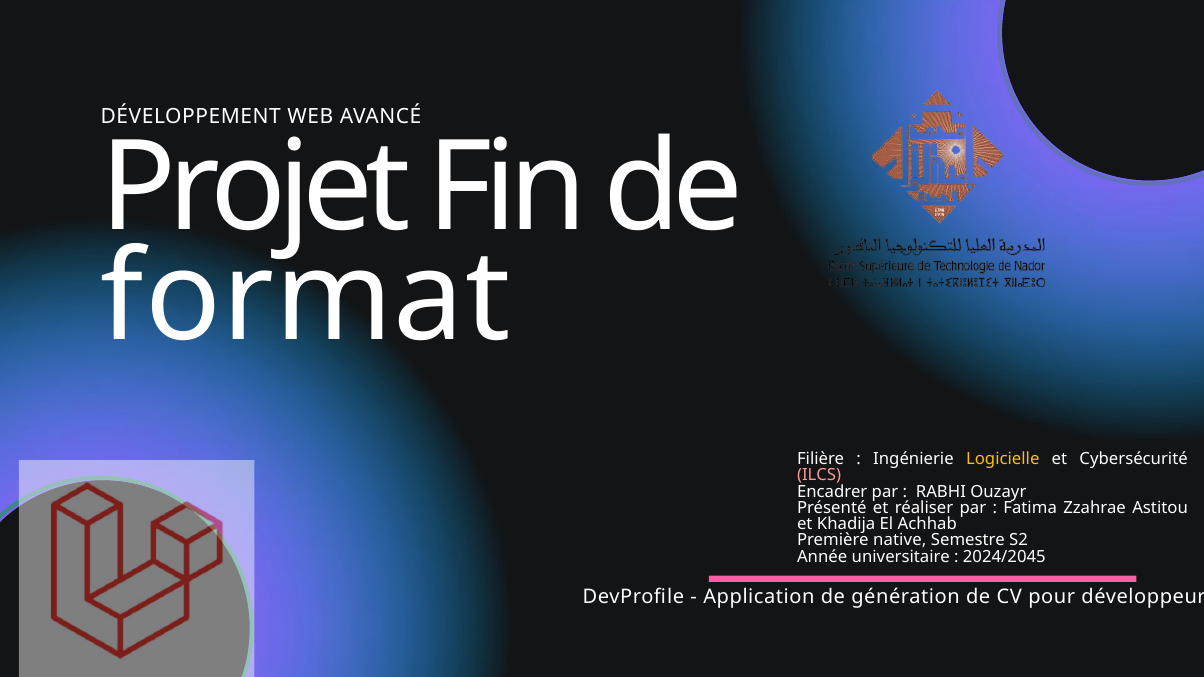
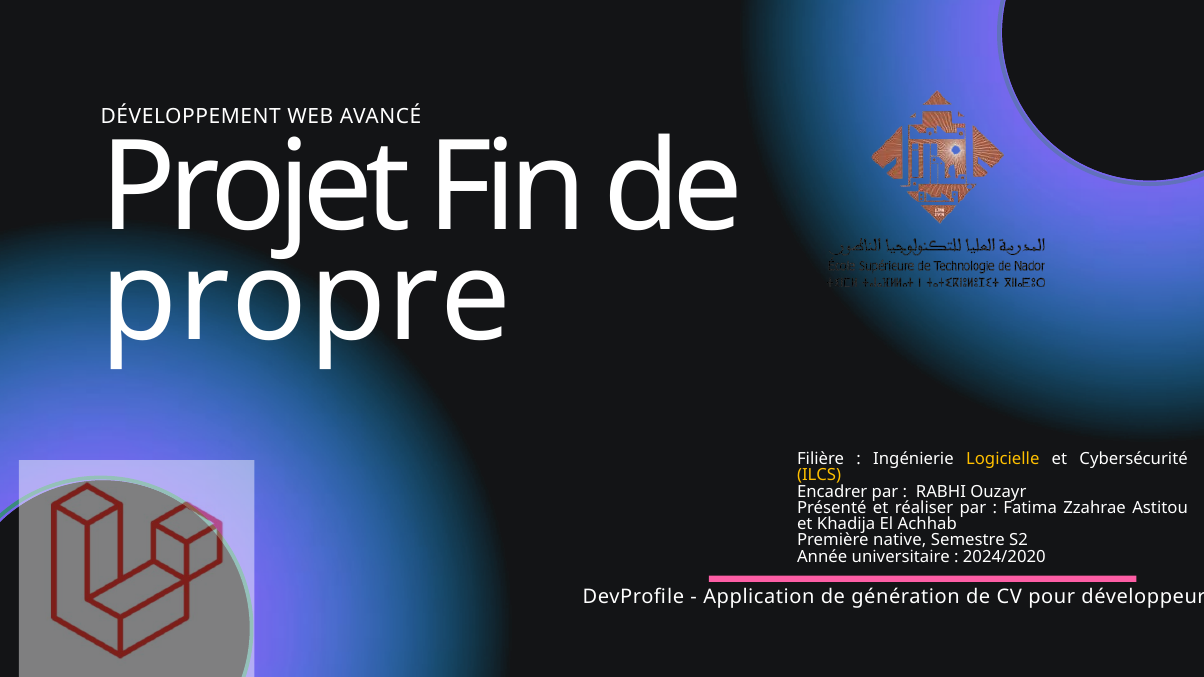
format: format -> propre (306, 299)
ILCS colour: pink -> yellow (819, 476)
2024/2045: 2024/2045 -> 2024/2020 (1004, 557)
